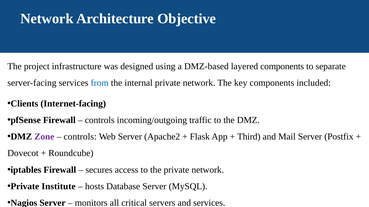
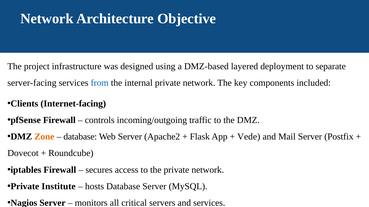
layered components: components -> deployment (282, 66)
Zone colour: purple -> orange (44, 137)
controls: controls -> database (80, 137)
Third: Third -> Vede (249, 137)
